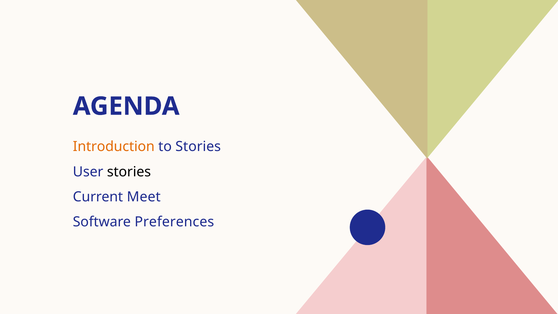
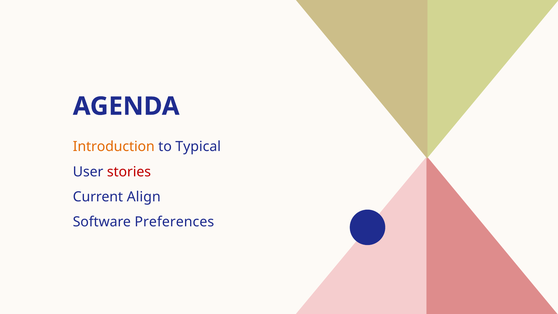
to Stories: Stories -> Typical (198, 147)
stories colour: black -> red (129, 172)
Meet: Meet -> Align (144, 197)
